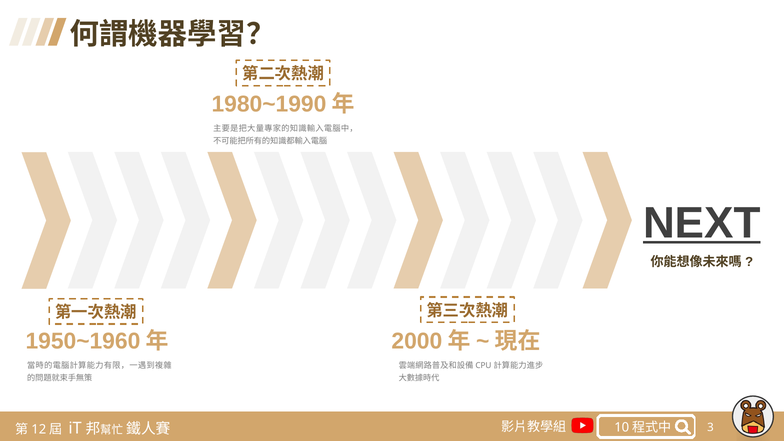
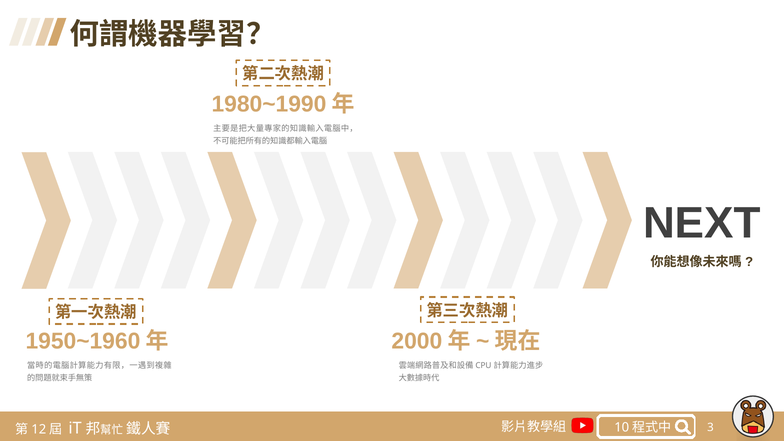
NEXT underline: present -> none (702, 223)
